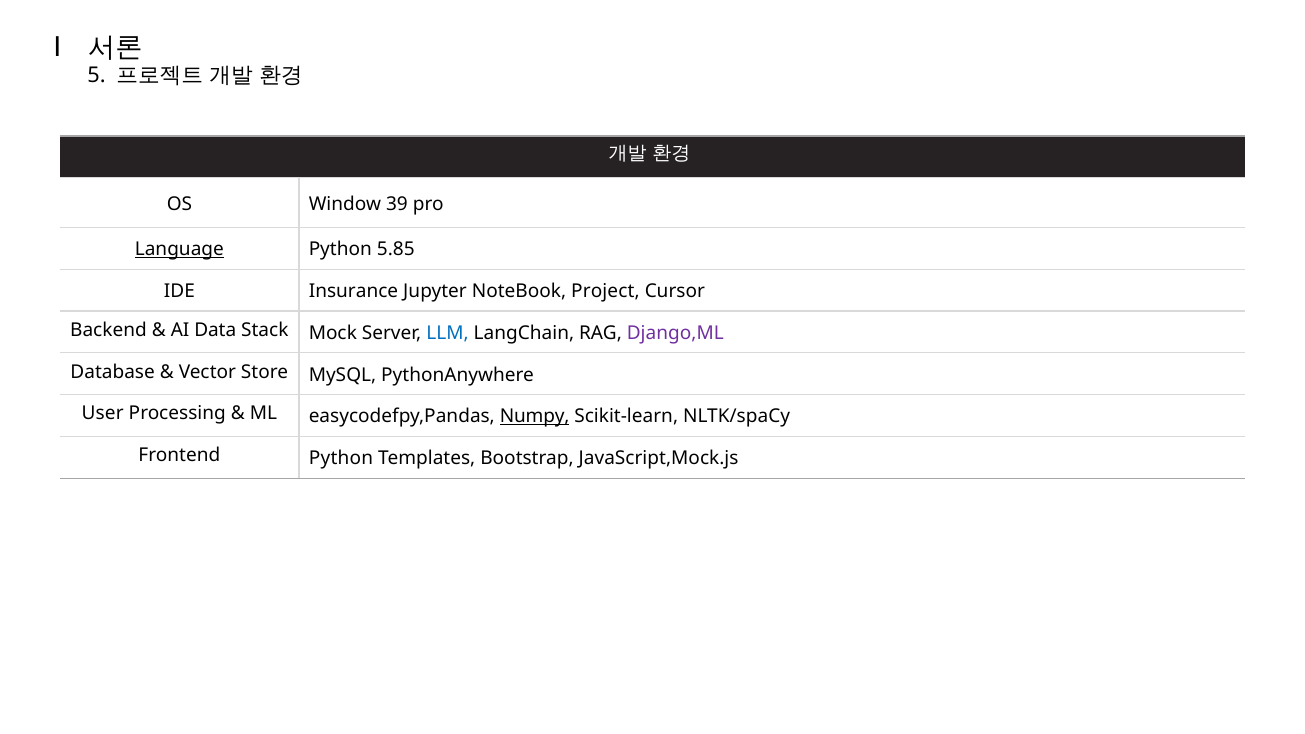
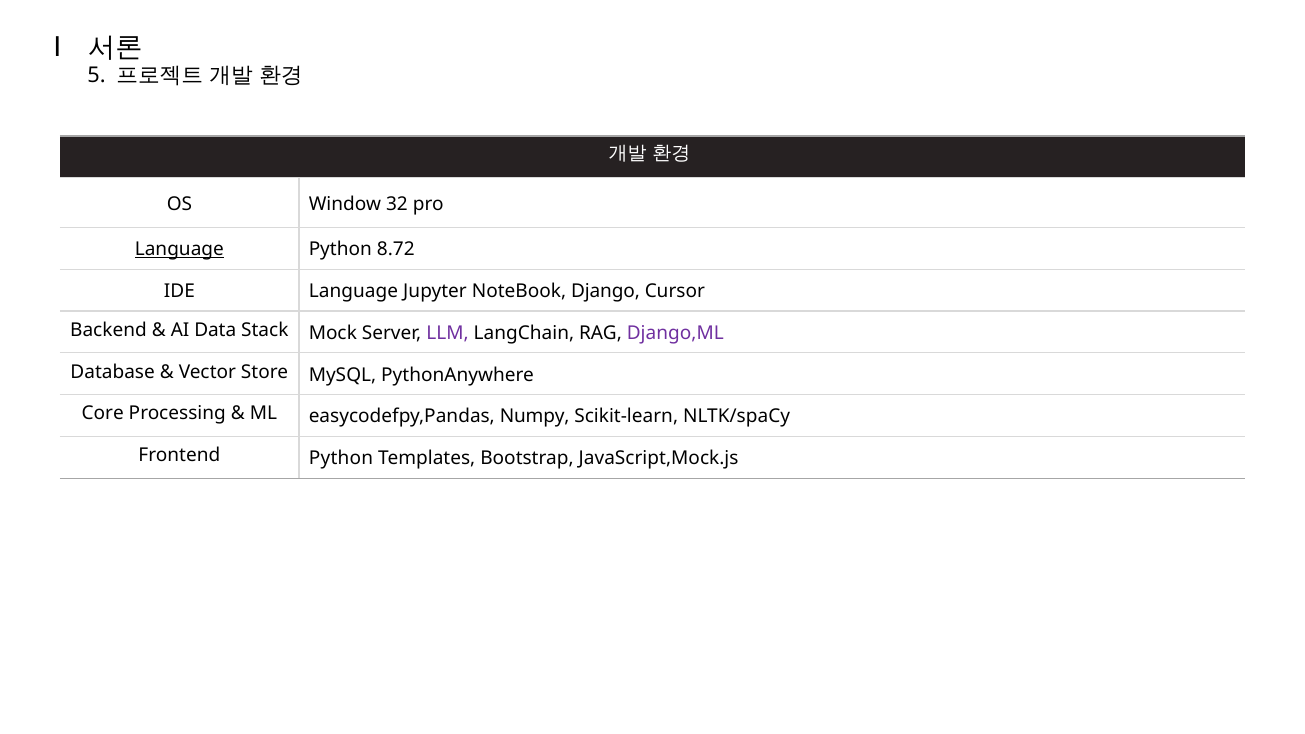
39: 39 -> 32 (397, 204)
5.85: 5.85 -> 8.72 (396, 250)
IDE Insurance: Insurance -> Language (354, 291)
Project: Project -> Django (606, 291)
LLM colour: blue -> purple (448, 333)
User: User -> Core (103, 414)
Numpy underline: present -> none (535, 417)
